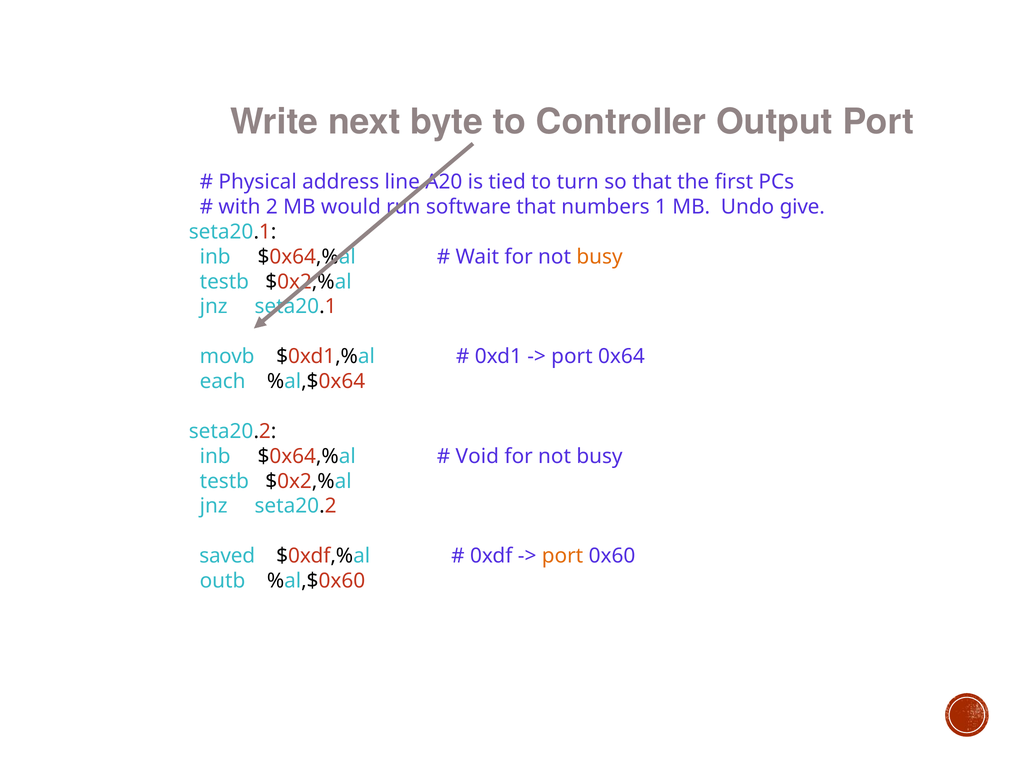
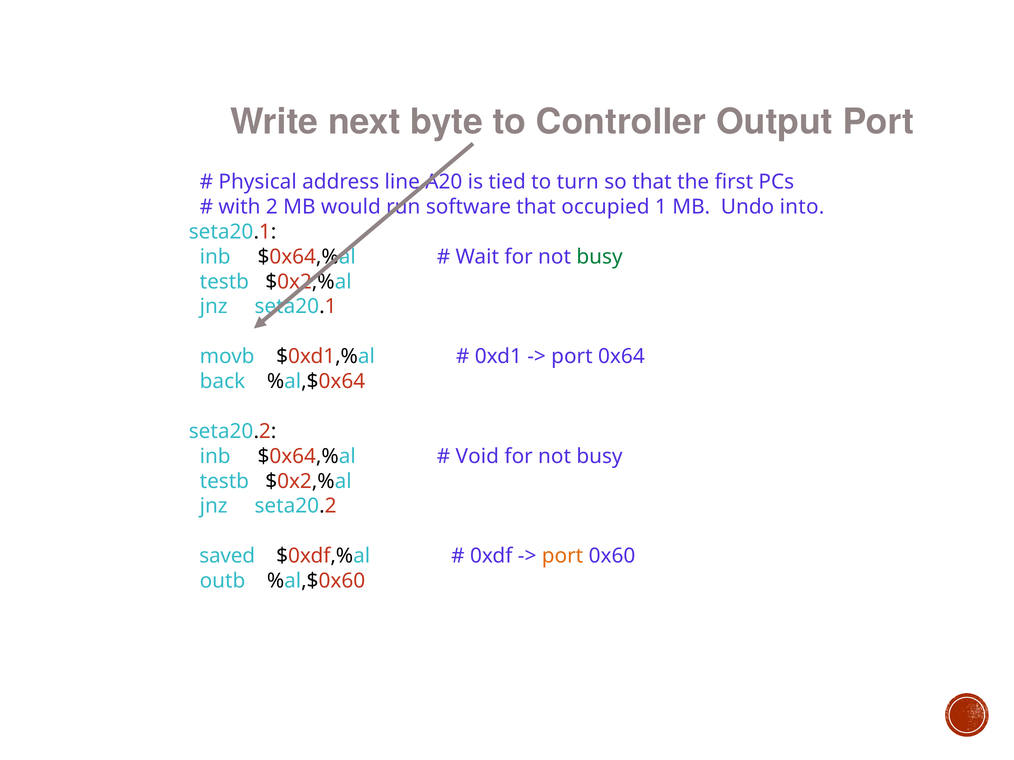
numbers: numbers -> occupied (605, 207)
give: give -> into (802, 207)
busy colour: orange -> green (600, 257)
each: each -> back (222, 382)
